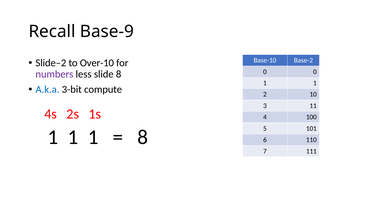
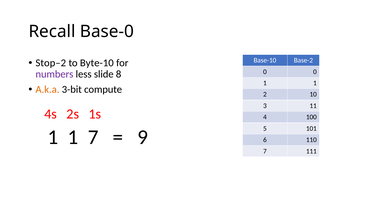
Base-9: Base-9 -> Base-0 (107, 31)
Slide–2: Slide–2 -> Stop–2 (51, 63)
Over-10: Over-10 -> Byte-10 (97, 63)
A.k.a colour: blue -> orange (47, 90)
1 1 1: 1 -> 7 (93, 137)
8: 8 -> 9 (143, 137)
